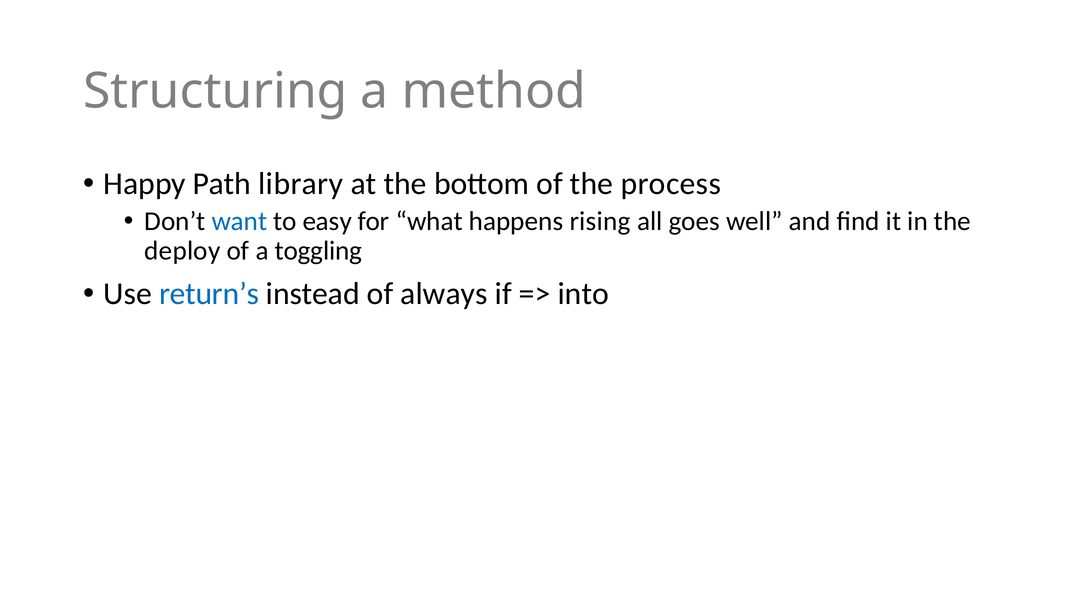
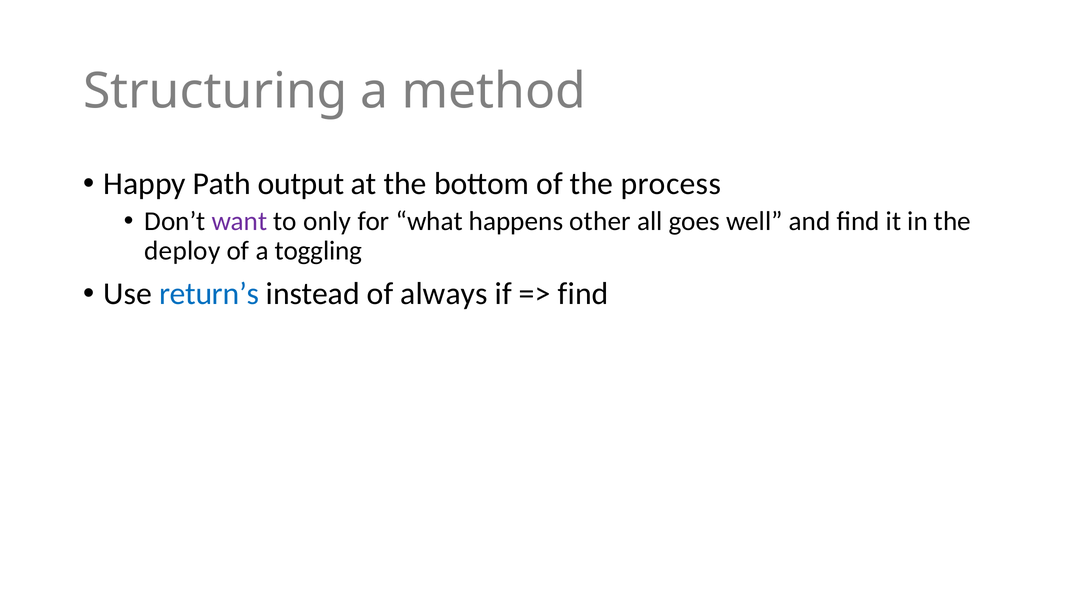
library: library -> output (301, 184)
want colour: blue -> purple (239, 222)
easy: easy -> only (327, 222)
rising: rising -> other (600, 222)
into: into -> find (583, 294)
